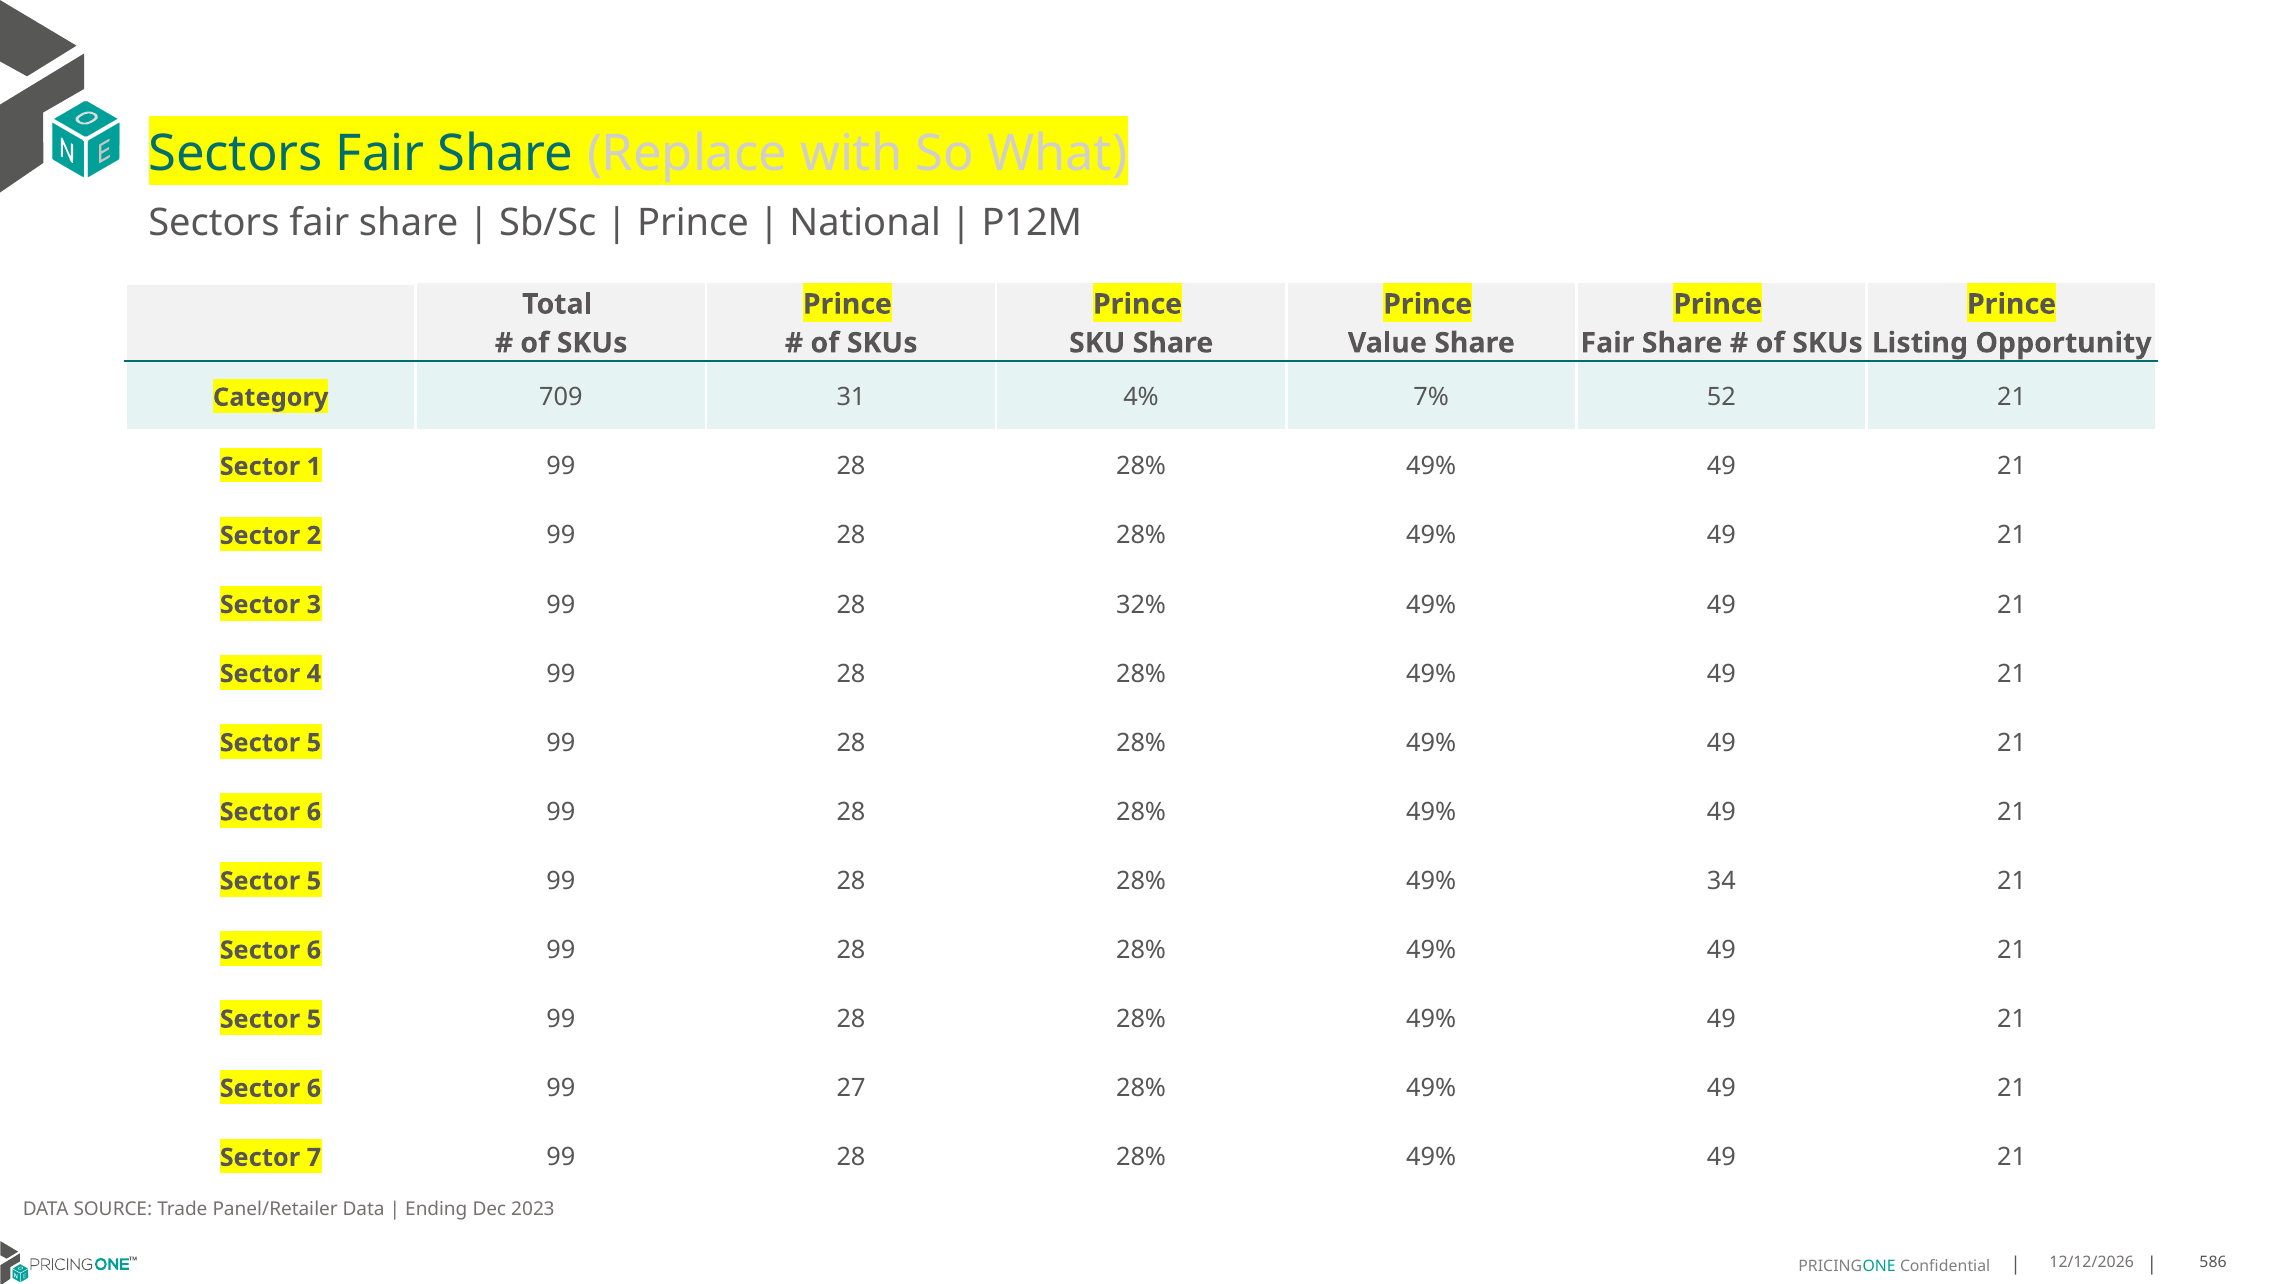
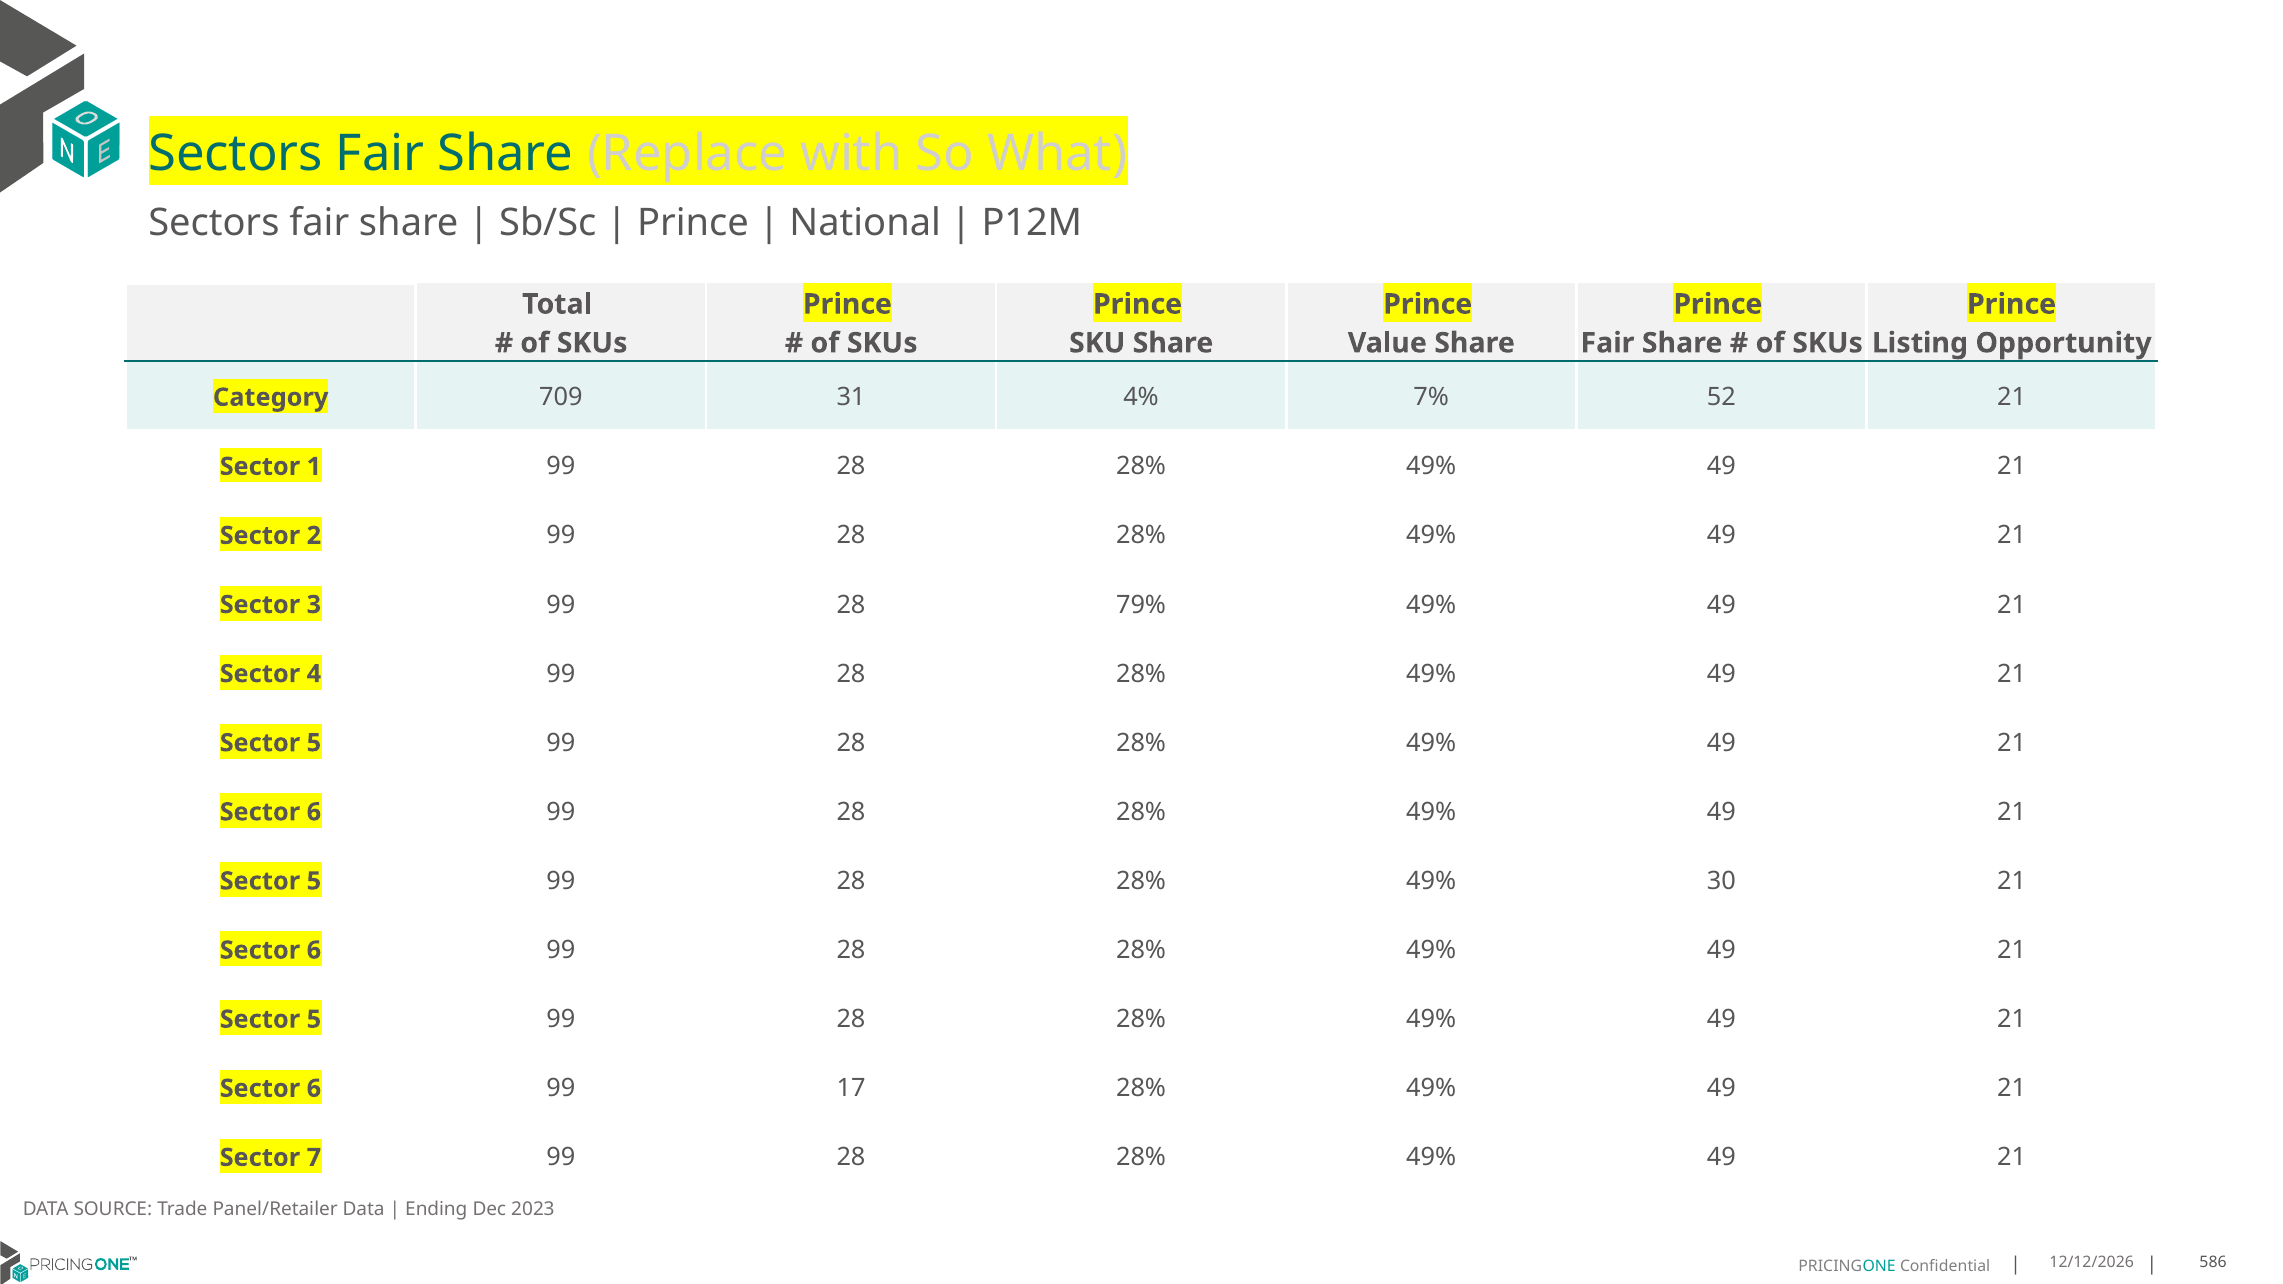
32%: 32% -> 79% (1141, 605)
34: 34 -> 30 (1721, 881)
27: 27 -> 17 (851, 1089)
